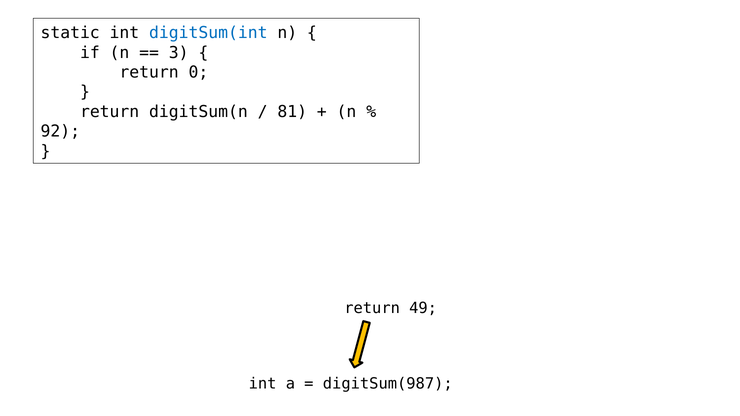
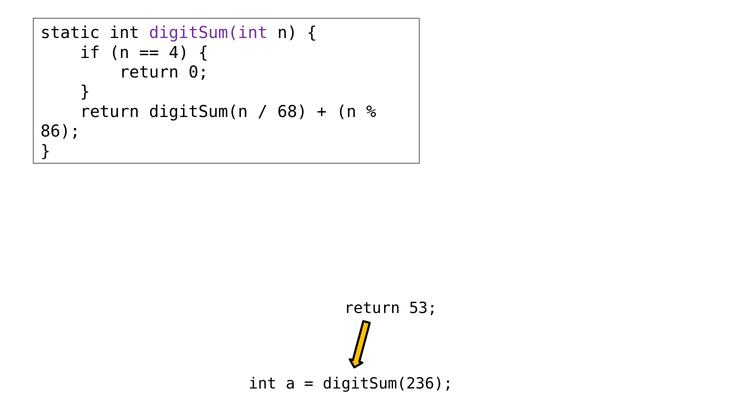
digitSum(int colour: blue -> purple (208, 33)
3: 3 -> 4 (179, 53)
81: 81 -> 68 (292, 112)
92: 92 -> 86 (60, 132)
49: 49 -> 53 (423, 308)
digitSum(987: digitSum(987 -> digitSum(236 (388, 384)
